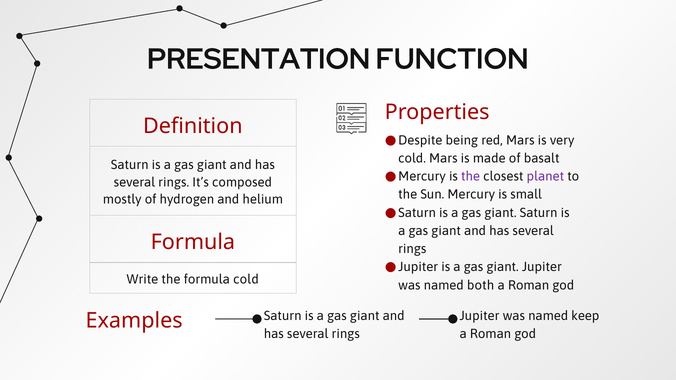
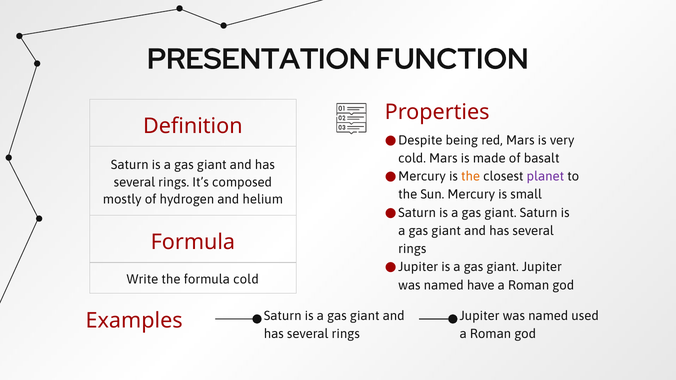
the colour: purple -> orange (471, 177)
both: both -> have (481, 285)
keep: keep -> used (585, 316)
